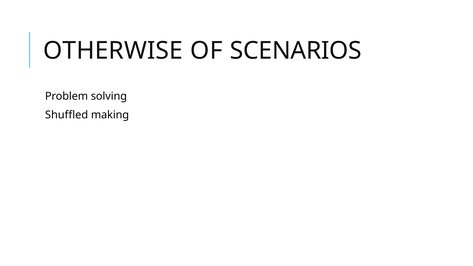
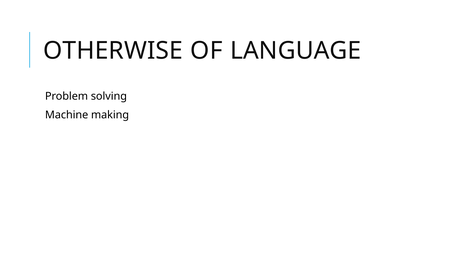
SCENARIOS: SCENARIOS -> LANGUAGE (296, 51)
Shuffled: Shuffled -> Machine (67, 115)
